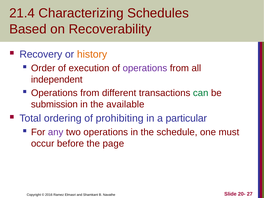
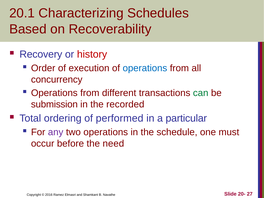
21.4: 21.4 -> 20.1 (22, 13)
history colour: orange -> red (92, 54)
operations colour: purple -> blue (145, 68)
independent: independent -> concurrency (57, 80)
available: available -> recorded (125, 104)
prohibiting: prohibiting -> performed (120, 118)
page: page -> need (113, 143)
